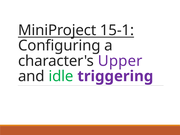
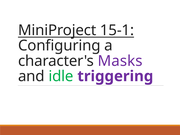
Upper: Upper -> Masks (120, 61)
